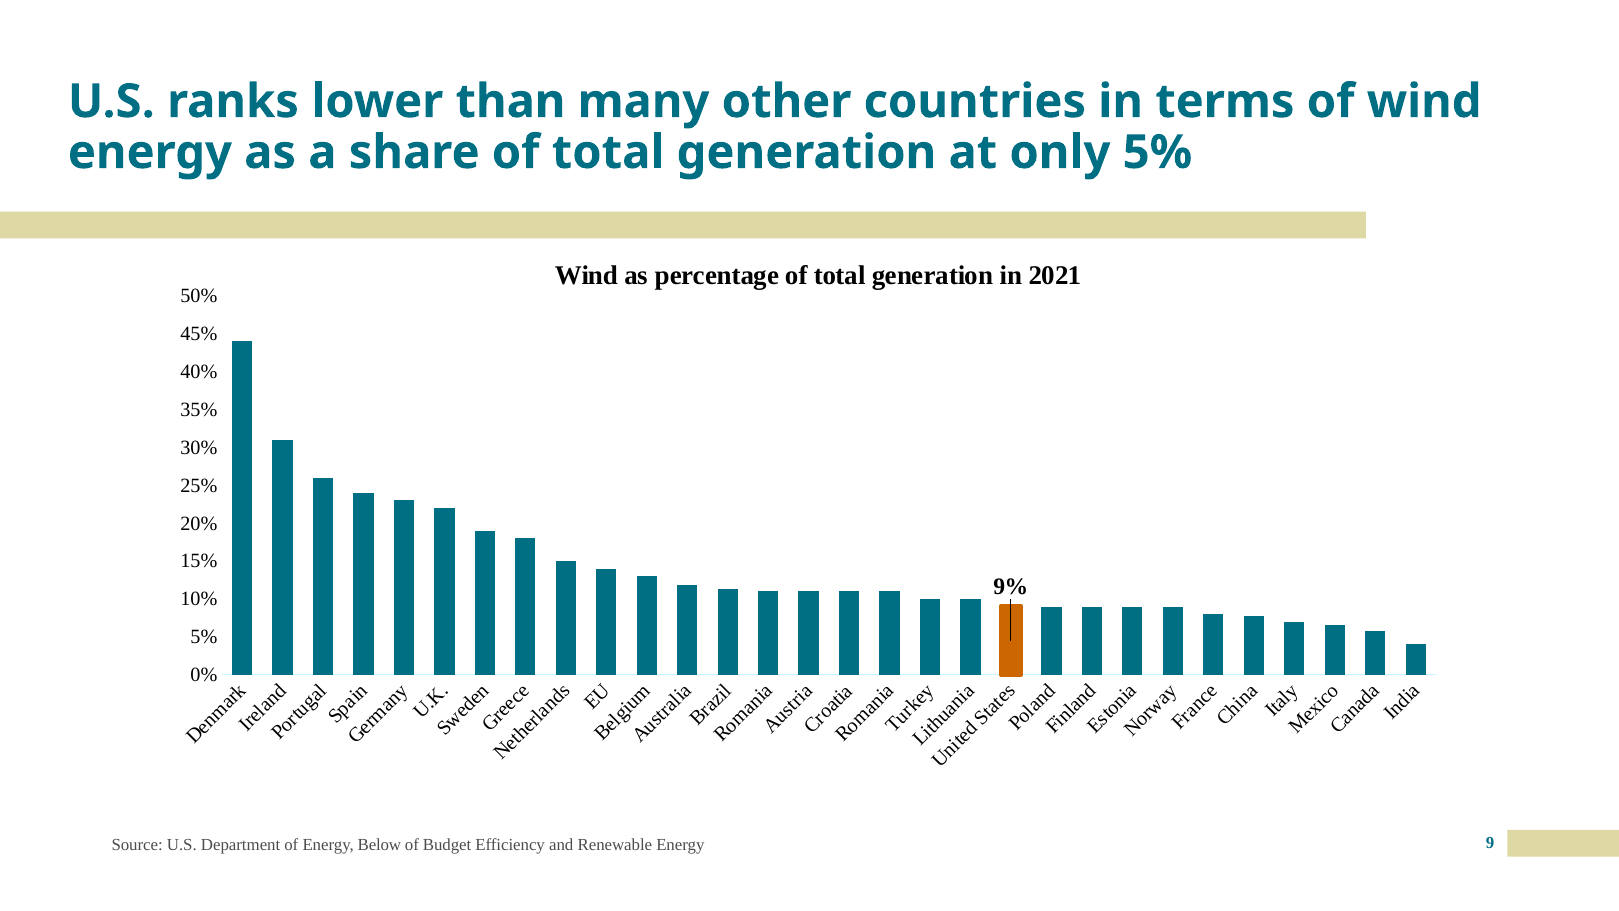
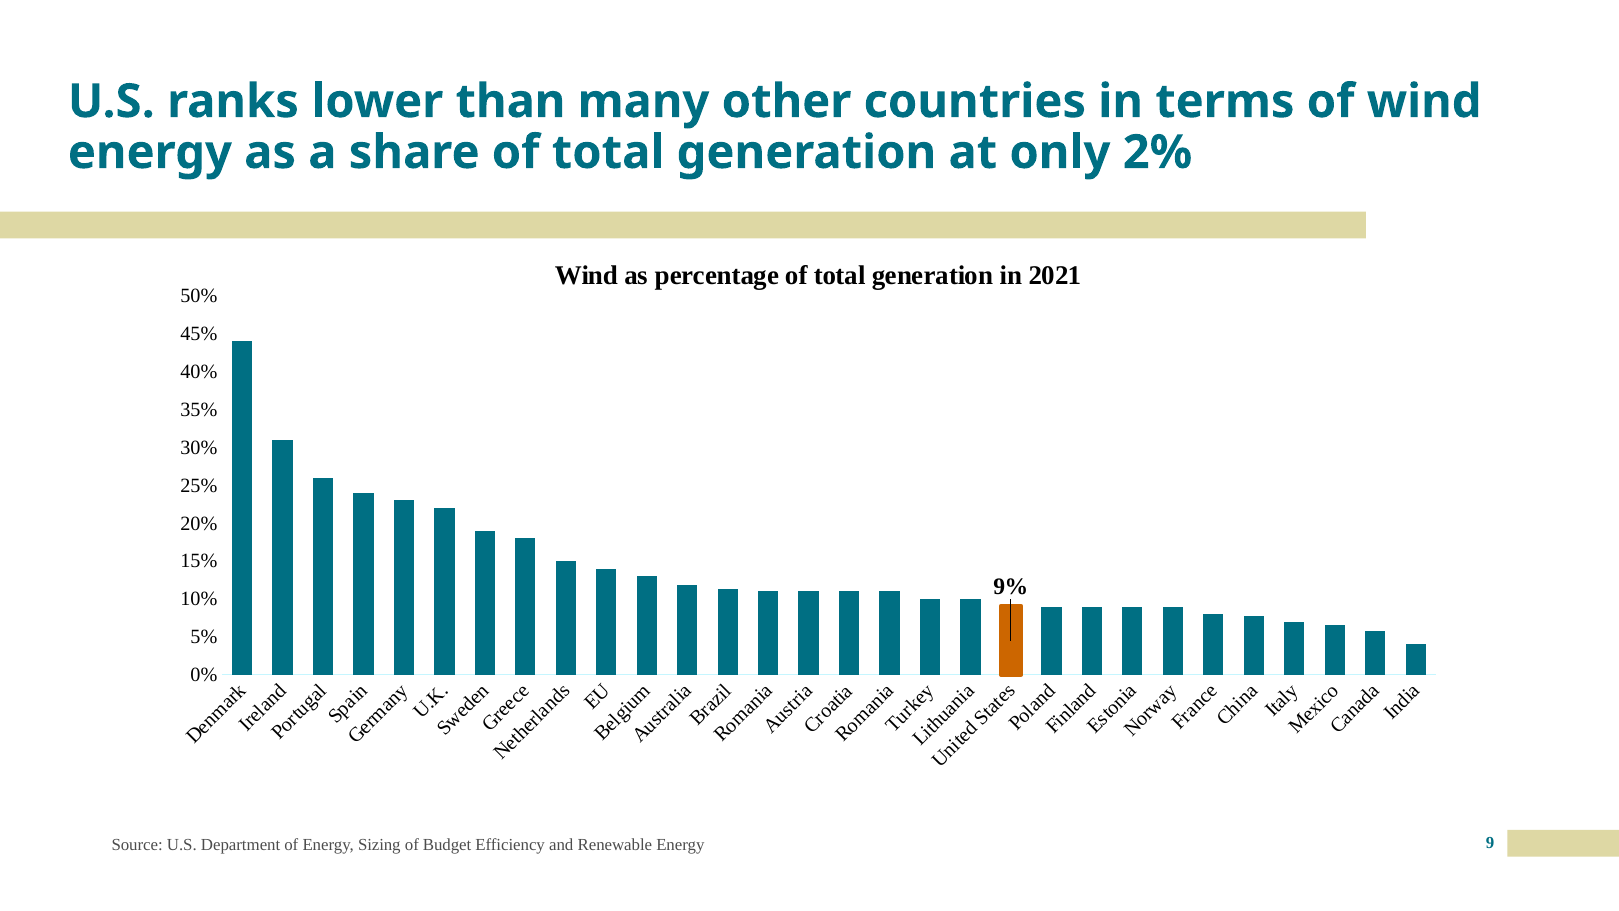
only 5%: 5% -> 2% (1157, 152)
Below: Below -> Sizing (379, 844)
